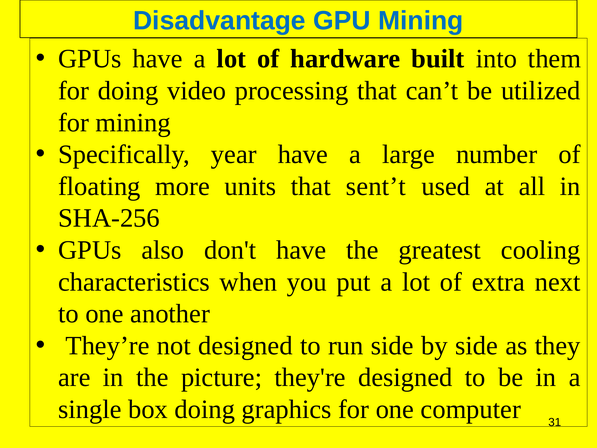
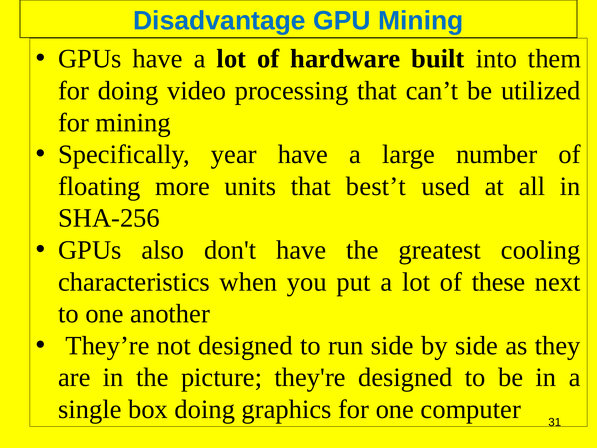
sent’t: sent’t -> best’t (376, 186)
extra: extra -> these (498, 282)
